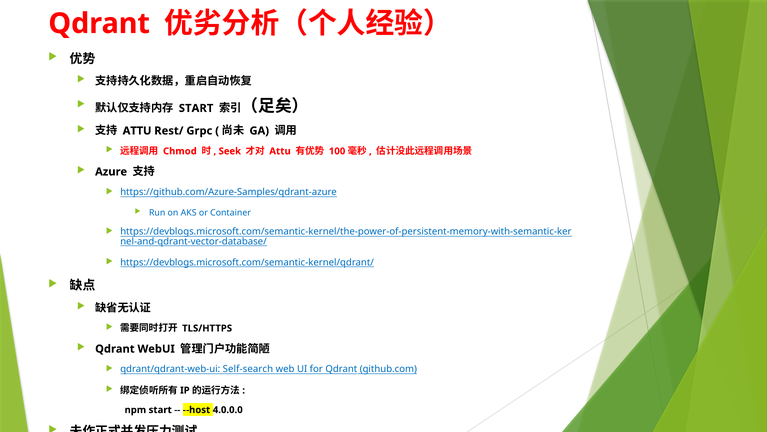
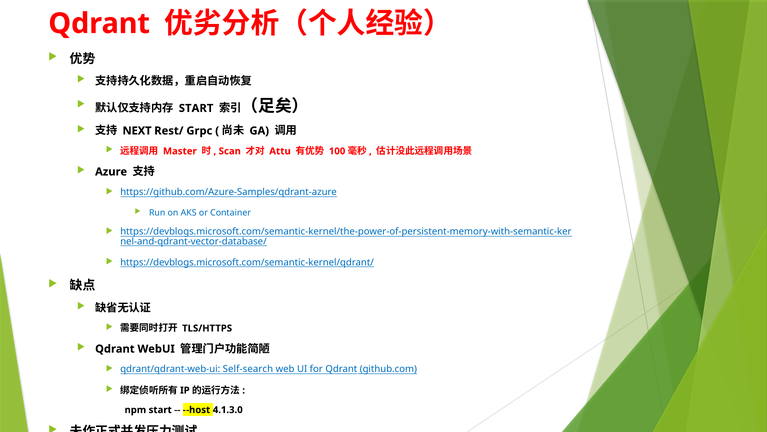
ATTU: ATTU -> NEXT (137, 131)
Chmod: Chmod -> Master (180, 151)
Seek: Seek -> Scan (230, 151)
4.0.0.0: 4.0.0.0 -> 4.1.3.0 (228, 409)
